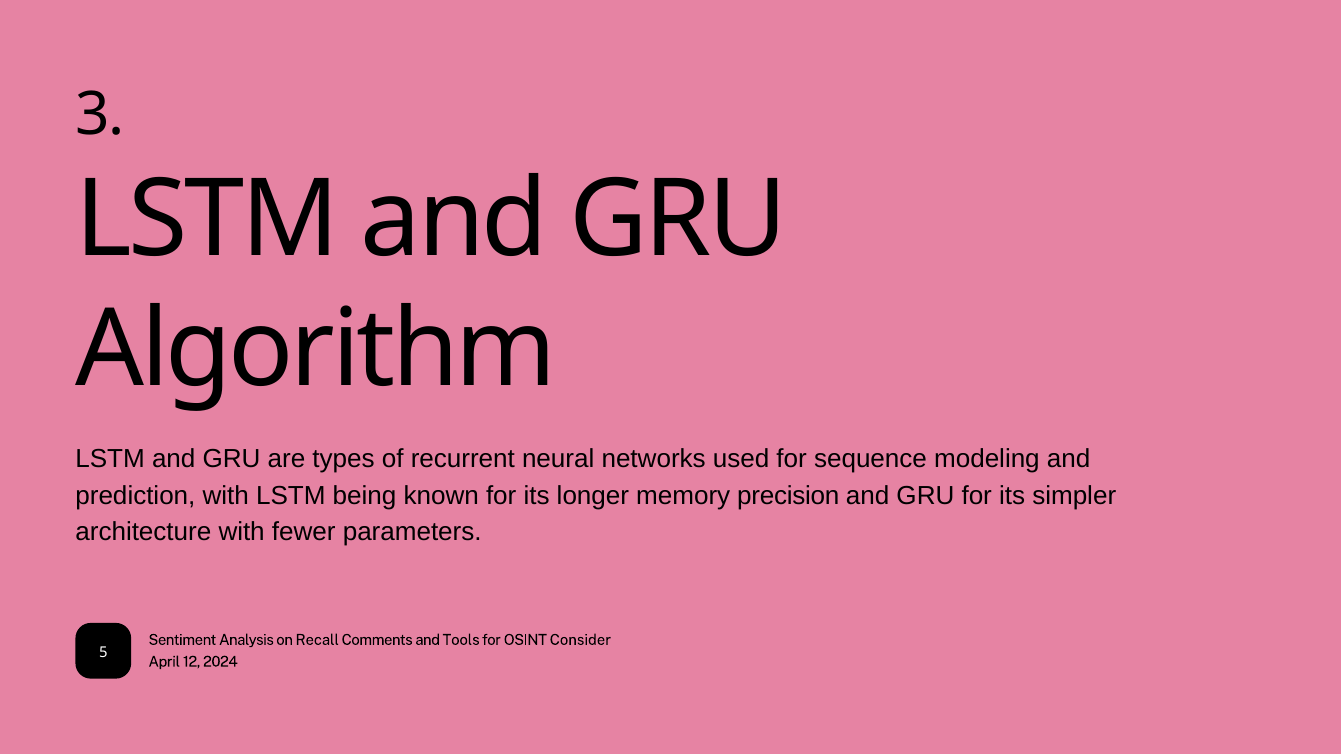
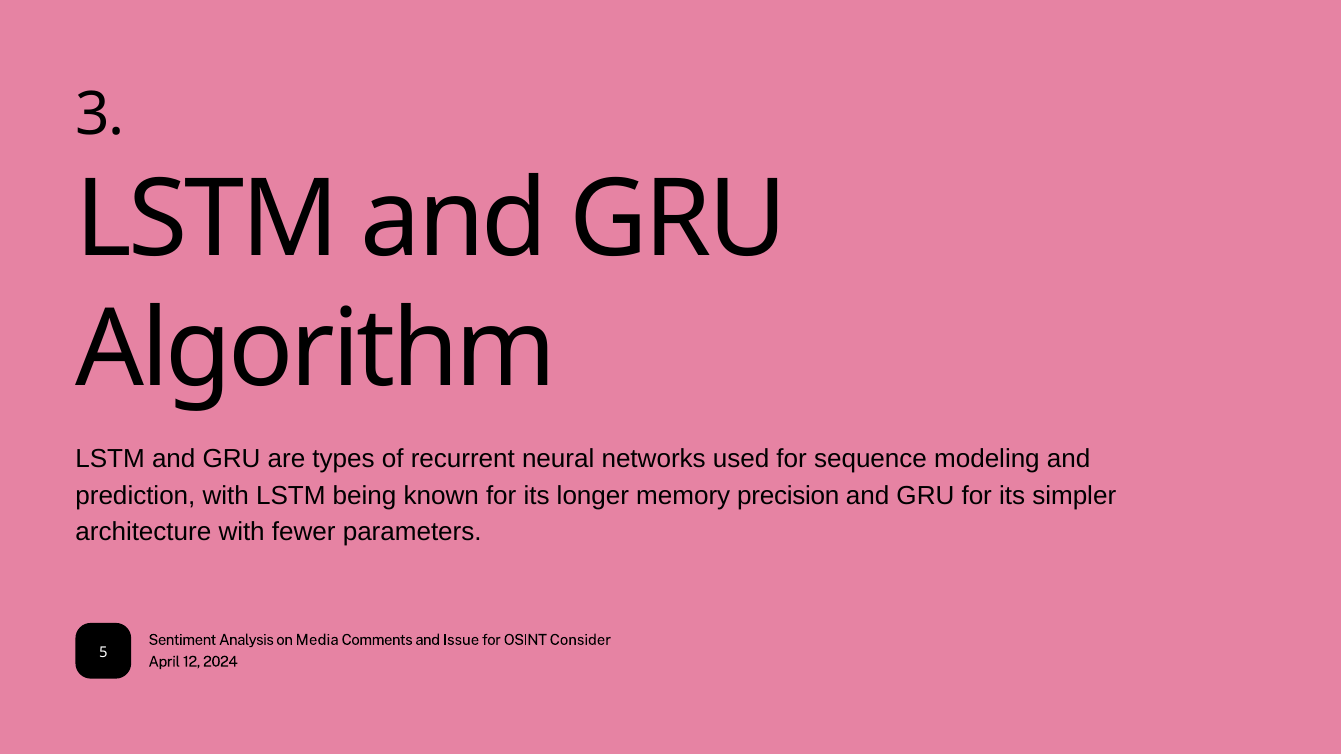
Recall: Recall -> Media (317, 640)
Tools: Tools -> Issue (461, 640)
